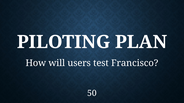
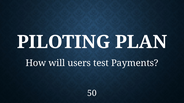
Francisco: Francisco -> Payments (135, 63)
